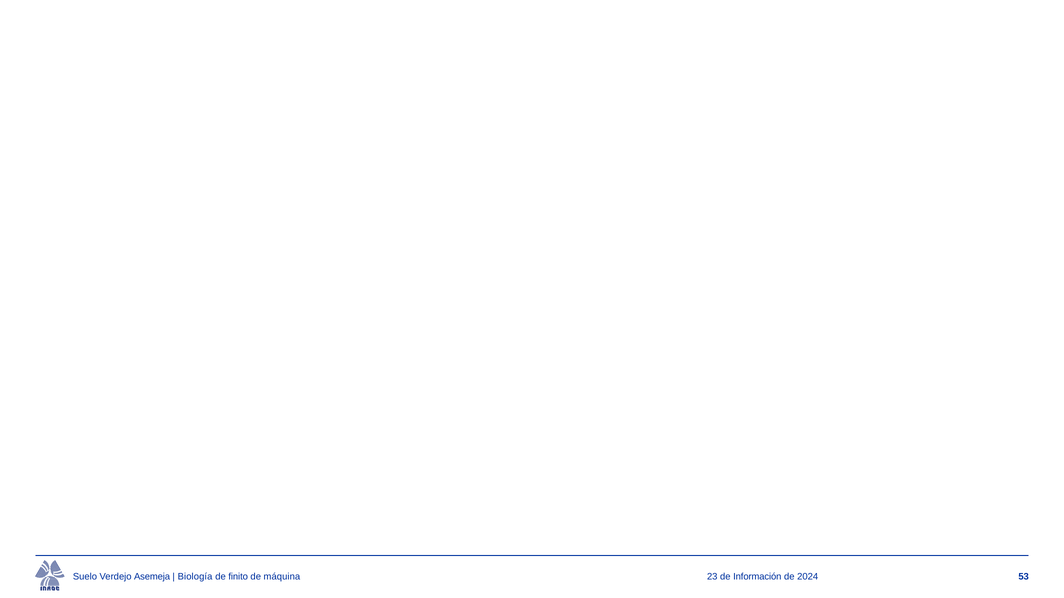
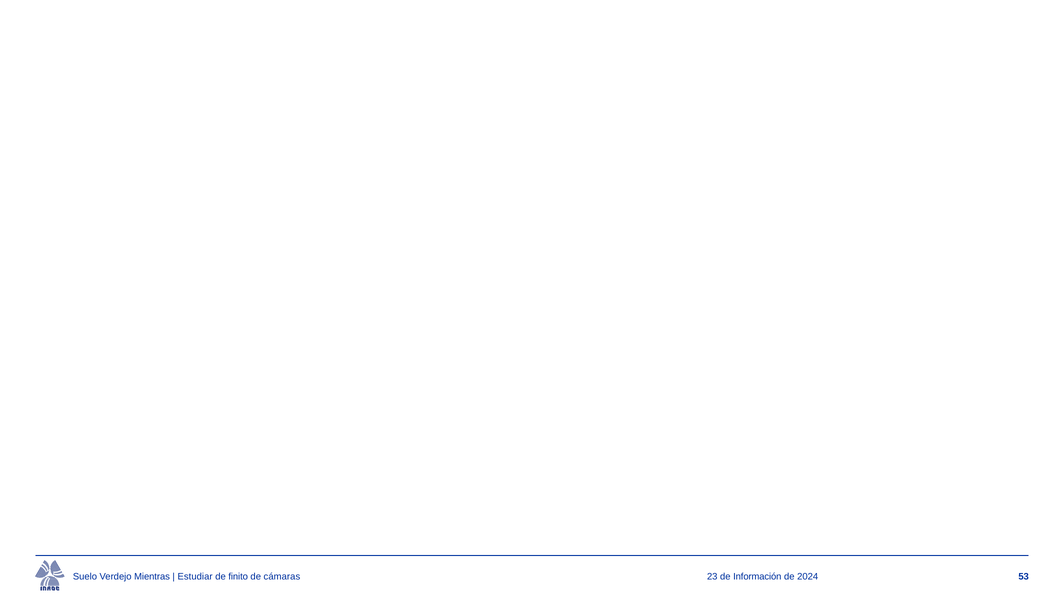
Asemeja: Asemeja -> Mientras (152, 577)
Biología: Biología -> Estudiar (195, 577)
máquina: máquina -> cámaras (282, 577)
